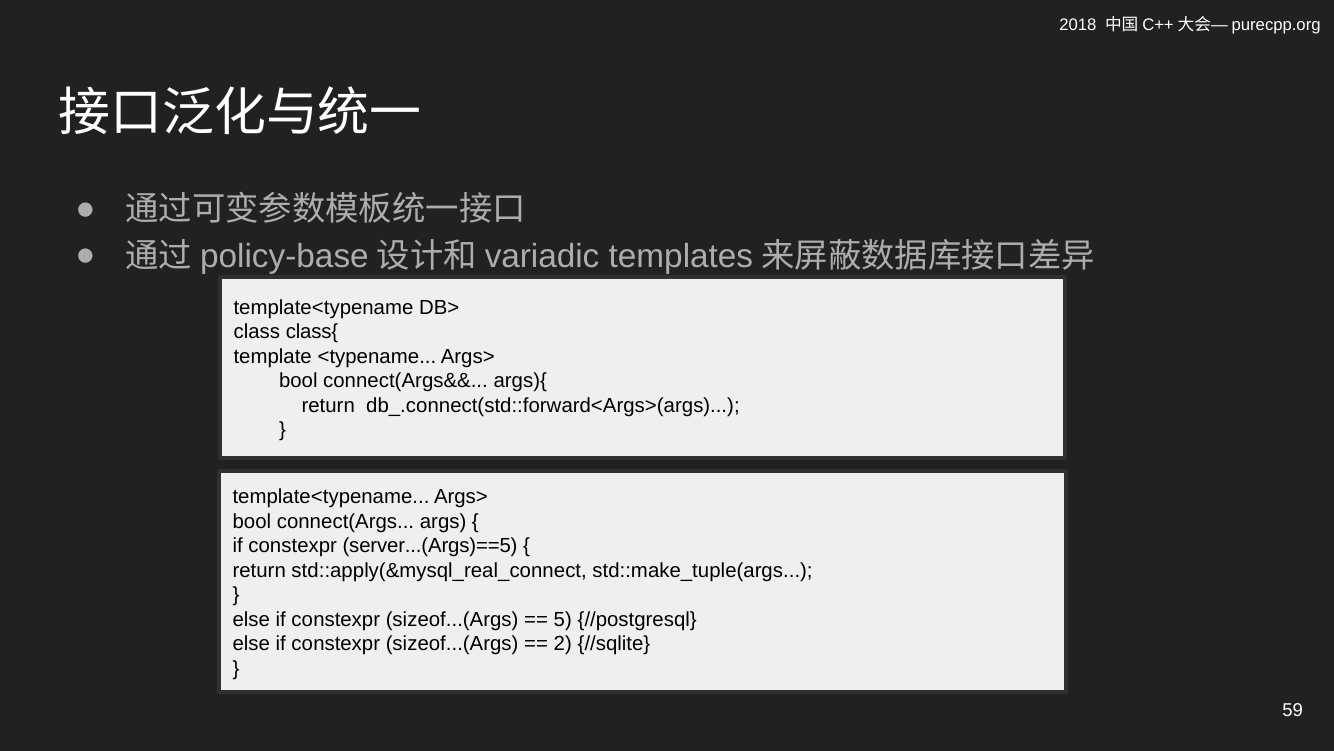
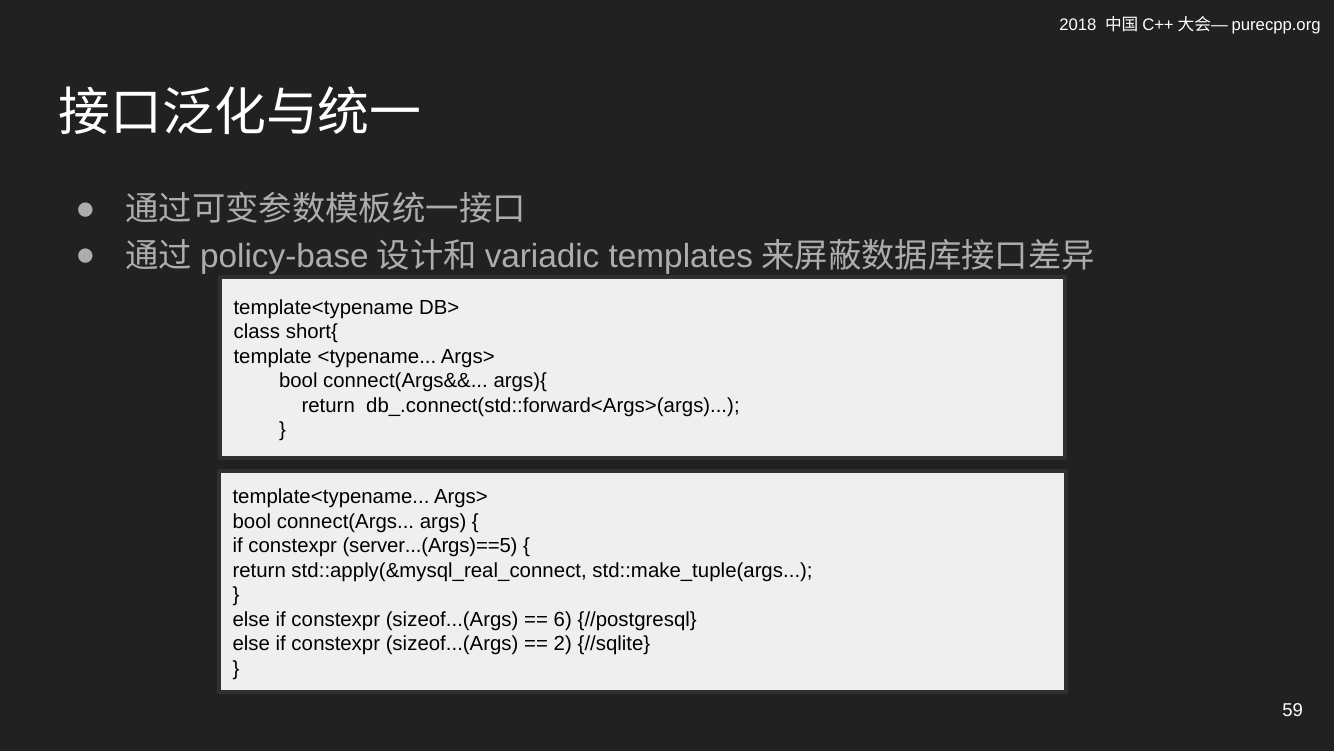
class{: class{ -> short{ (312, 332)
5: 5 -> 6 (563, 619)
